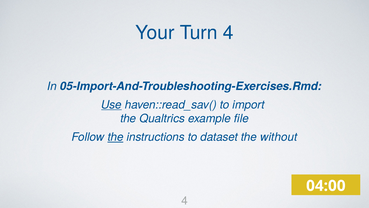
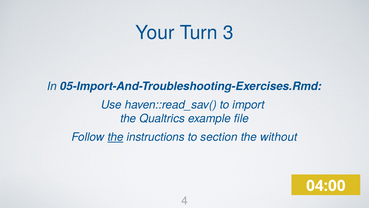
Turn 4: 4 -> 3 (228, 33)
Use underline: present -> none (111, 105)
dataset: dataset -> section (219, 137)
